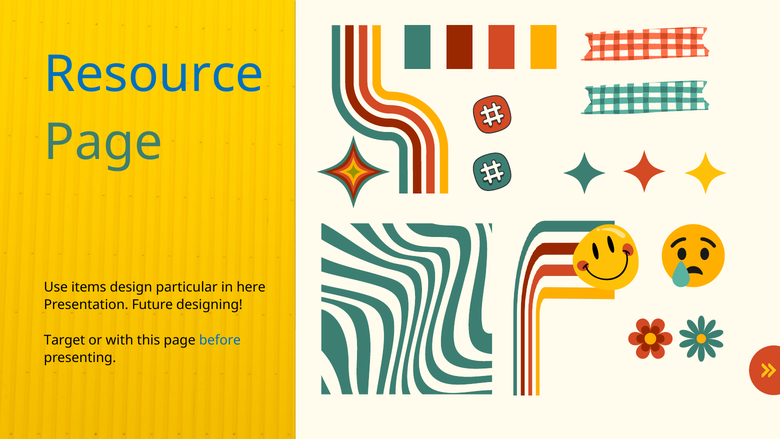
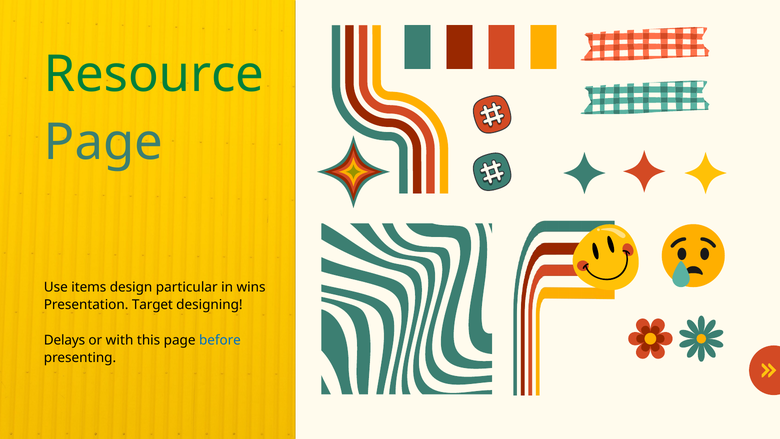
Resource colour: blue -> green (154, 74)
here: here -> wins (251, 287)
Future: Future -> Target (152, 305)
Target: Target -> Delays (64, 340)
